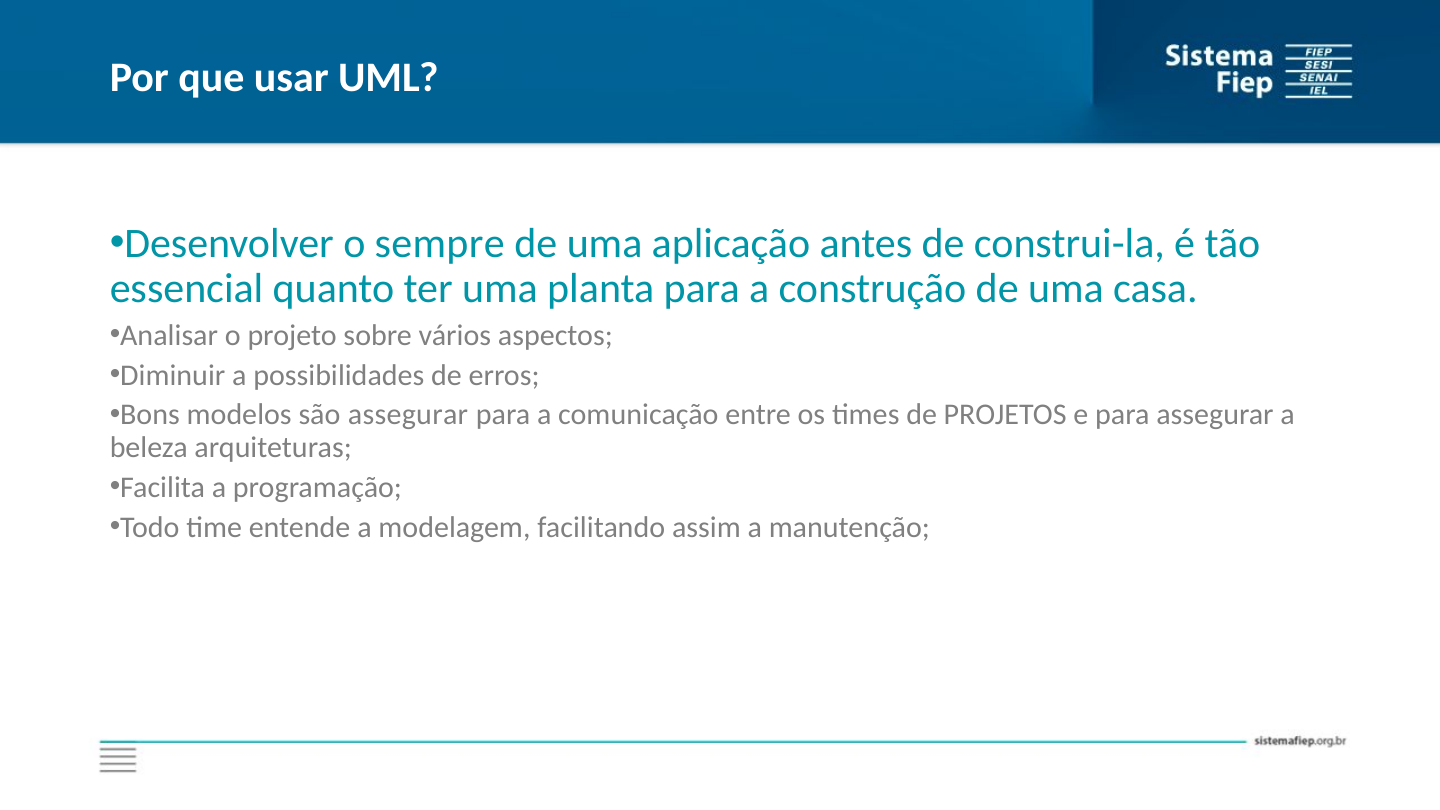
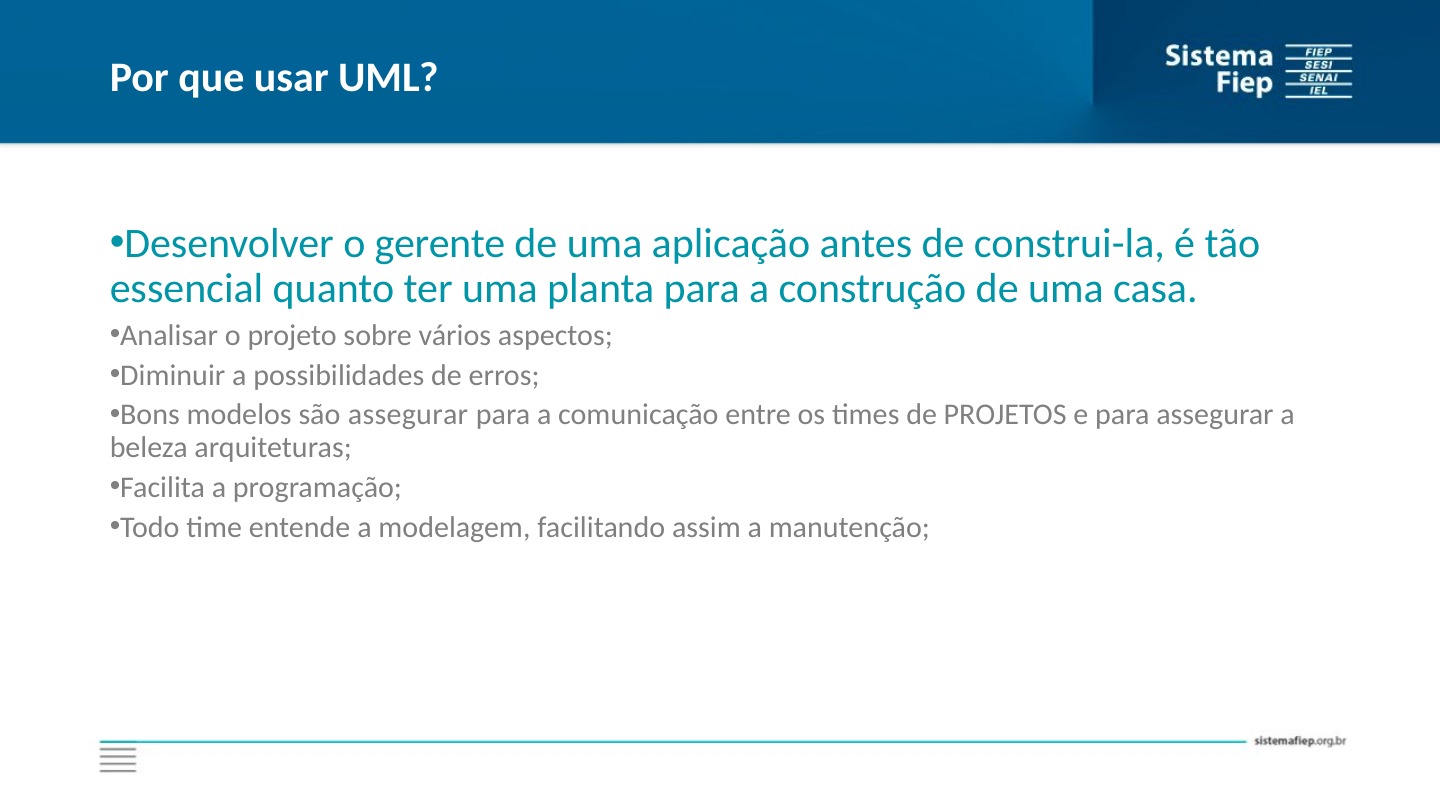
sempre: sempre -> gerente (440, 243)
